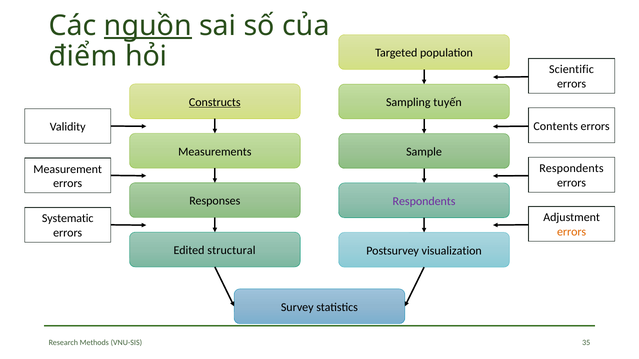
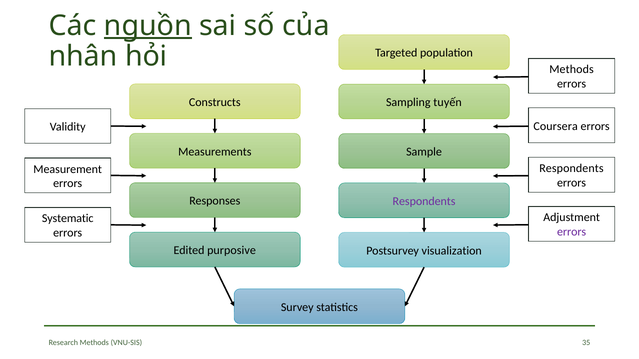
điểm: điểm -> nhân (83, 57)
Scientific: Scientific -> Methods (572, 70)
Constructs underline: present -> none (215, 102)
Contents: Contents -> Coursera (556, 126)
errors colour: orange -> purple (572, 232)
structural: structural -> purposive (231, 251)
